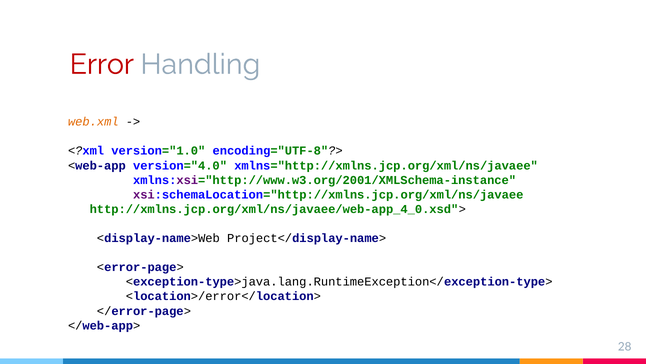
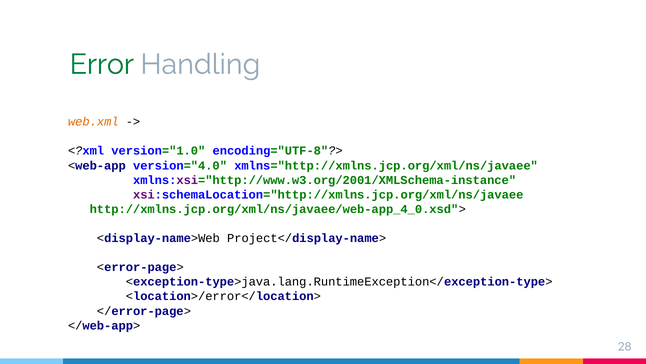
Error colour: red -> green (102, 64)
